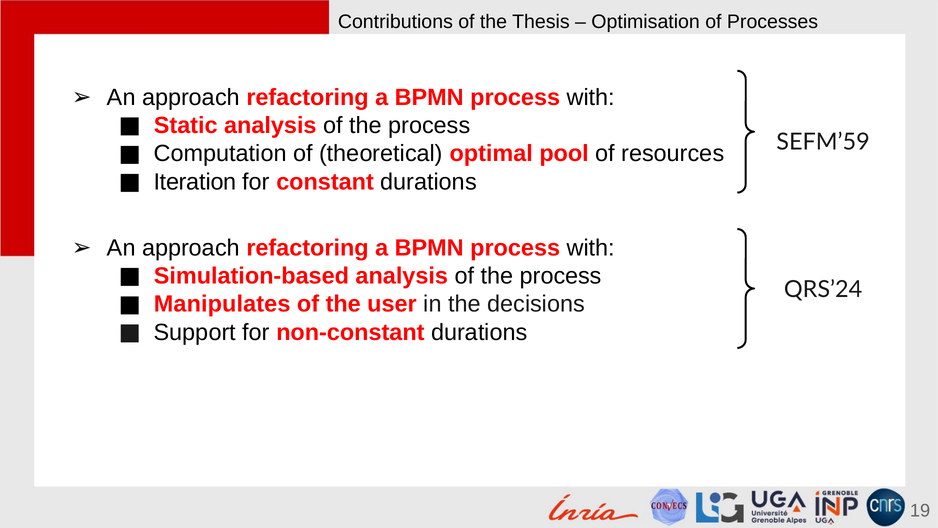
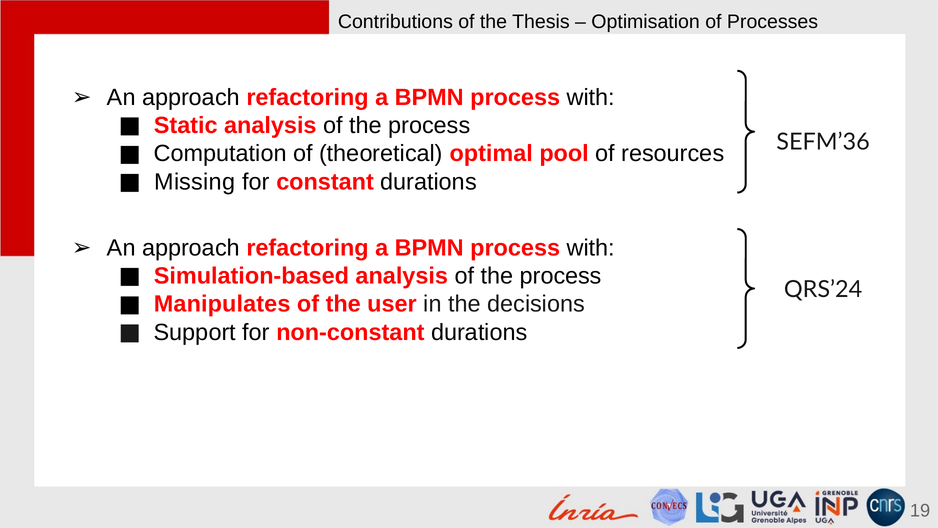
SEFM’59: SEFM’59 -> SEFM’36 (823, 142)
Iteration: Iteration -> Missing (195, 182)
